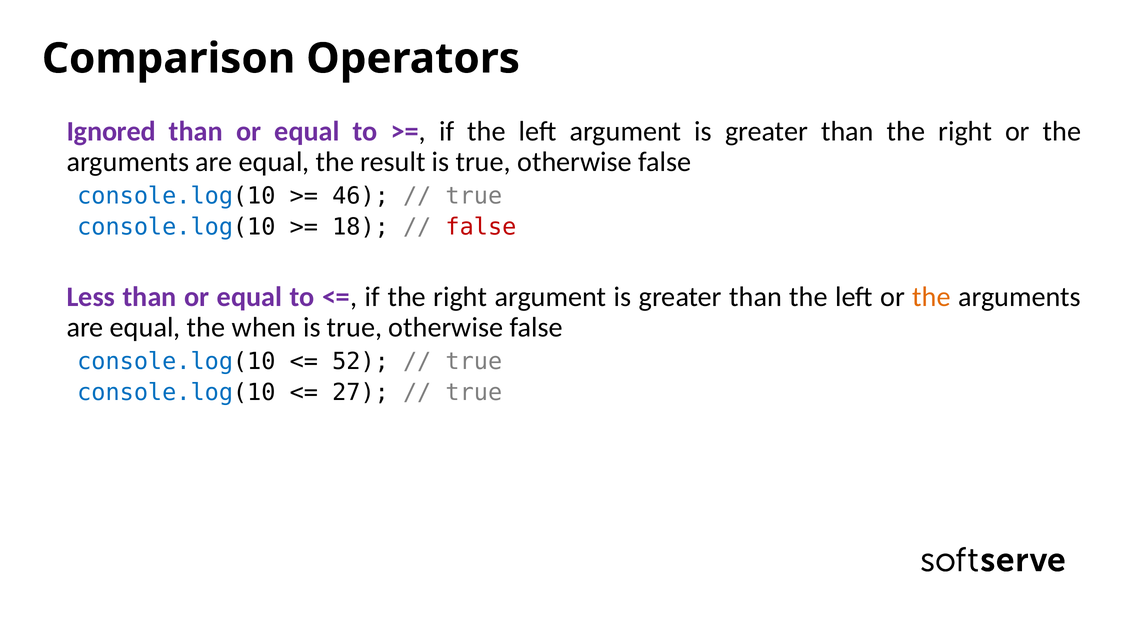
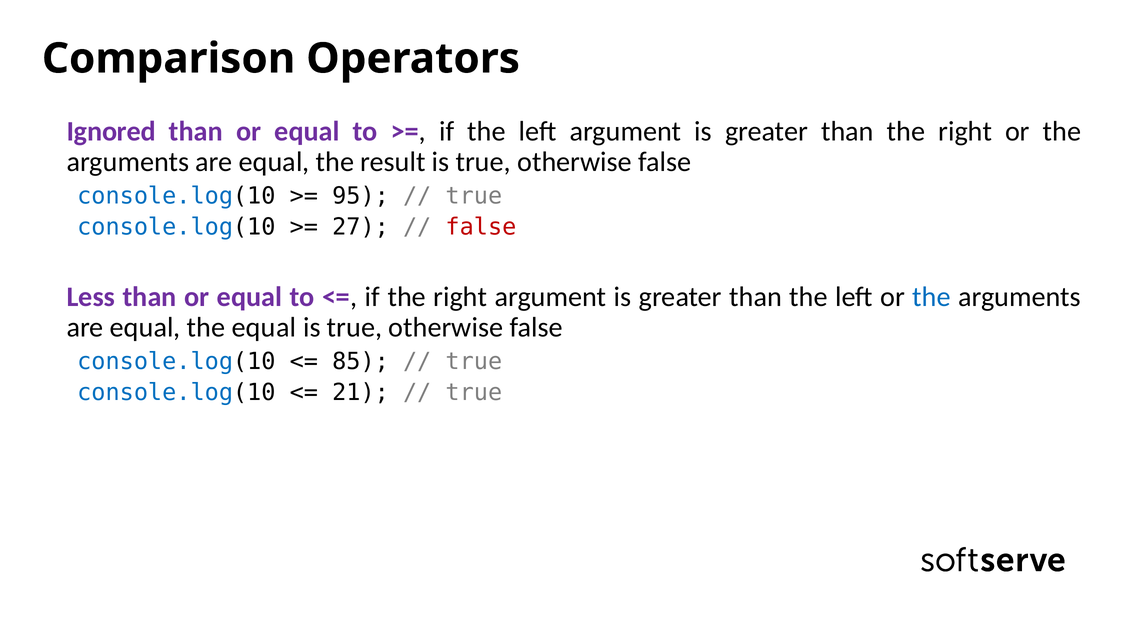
46: 46 -> 95 (361, 196)
18: 18 -> 27 (361, 227)
the colour: orange -> blue (932, 297)
the when: when -> equal (264, 327)
52: 52 -> 85 (361, 361)
27: 27 -> 21 (361, 392)
